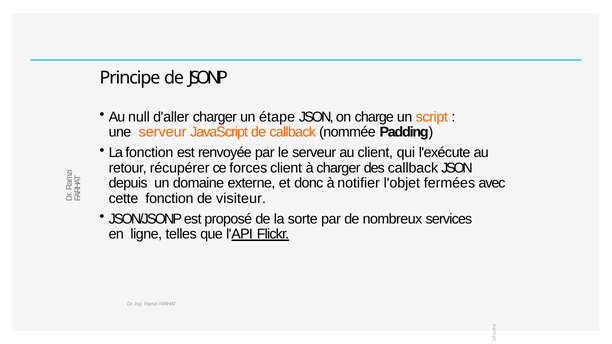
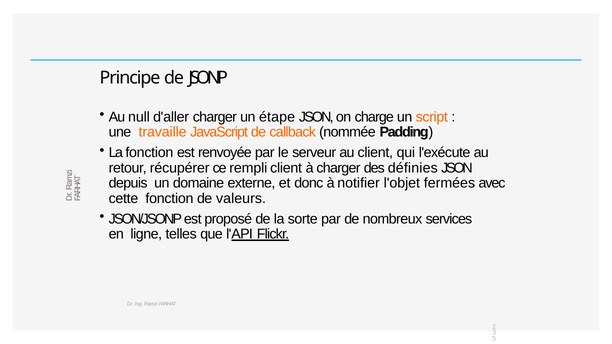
une serveur: serveur -> travaille (163, 132)
forces: forces -> rempli (248, 168)
des callback: callback -> définies (413, 168)
visiteur: visiteur -> valeurs (241, 199)
